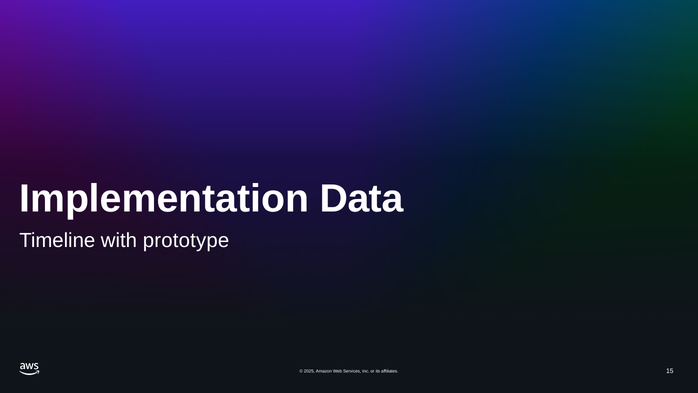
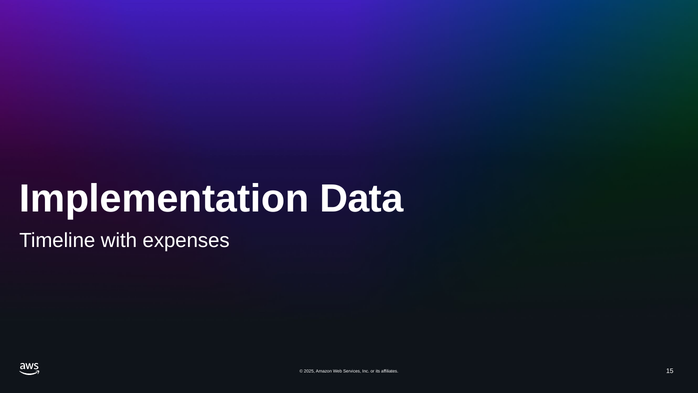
prototype: prototype -> expenses (186, 240)
